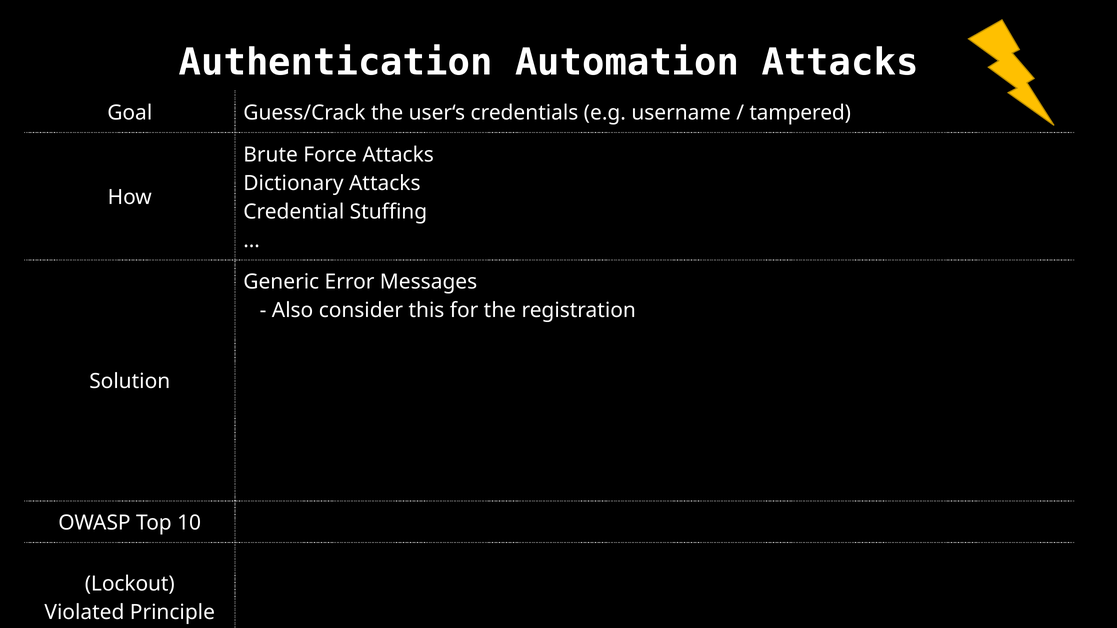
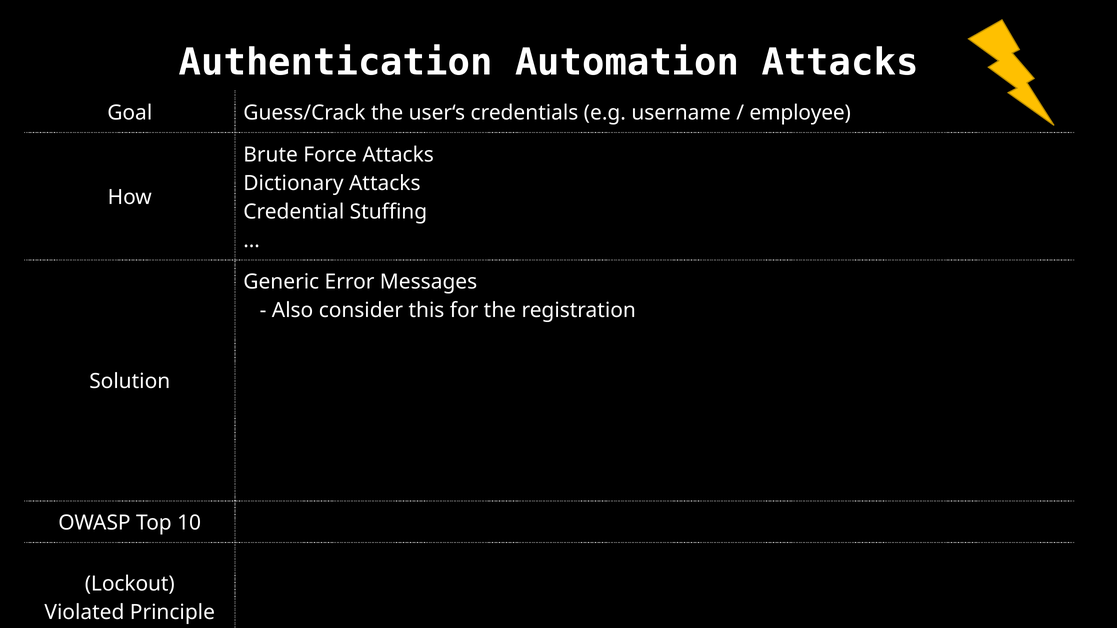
tampered: tampered -> employee (800, 113)
